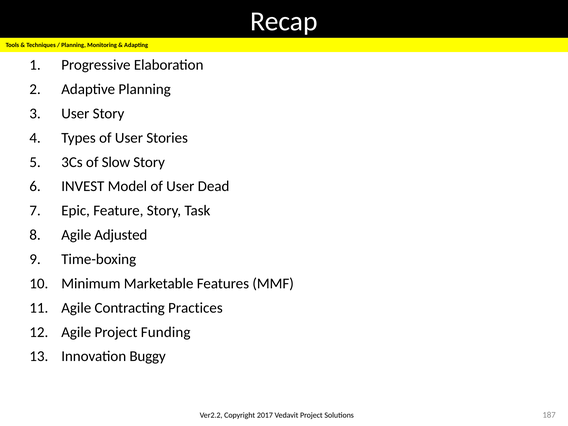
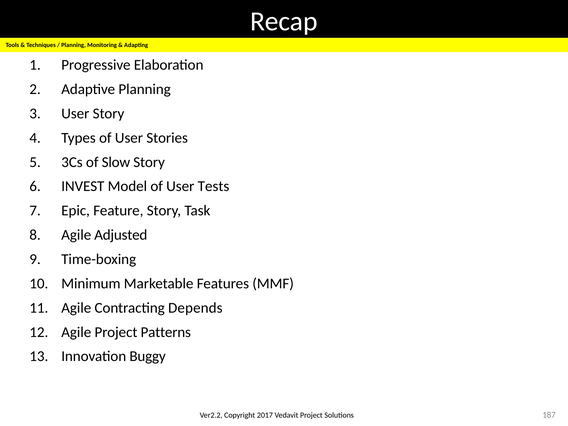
Dead: Dead -> Tests (214, 186)
Practices: Practices -> Depends (195, 308)
Funding: Funding -> Patterns (166, 332)
